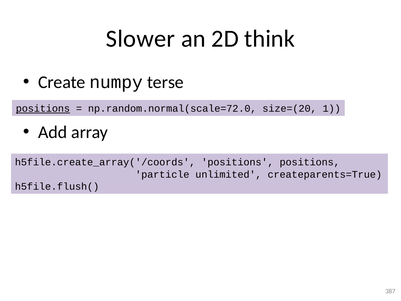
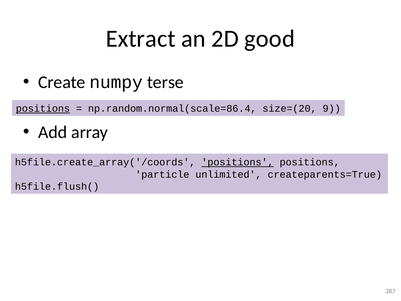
Slower: Slower -> Extract (141, 39)
think: think -> good (270, 39)
np.random.normal(scale=72.0: np.random.normal(scale=72.0 -> np.random.normal(scale=86.4 (172, 109)
1: 1 -> 9 (332, 109)
positions underline: none -> present (238, 162)
